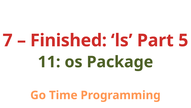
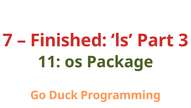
5: 5 -> 3 (183, 40)
Time: Time -> Duck (63, 95)
